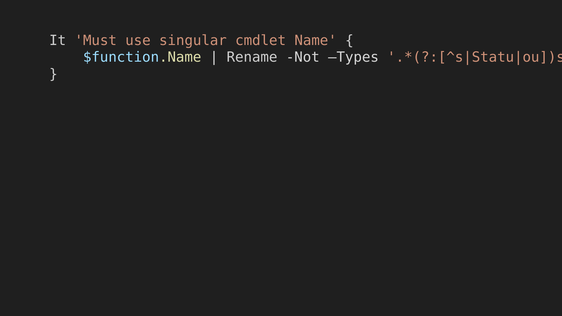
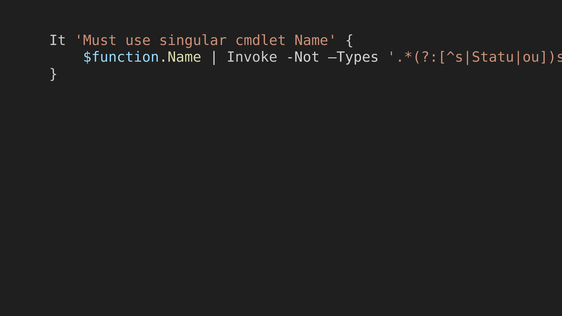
Rename: Rename -> Invoke (252, 57)
